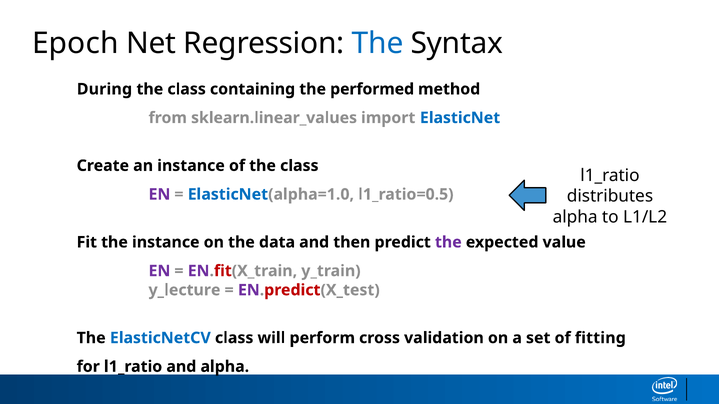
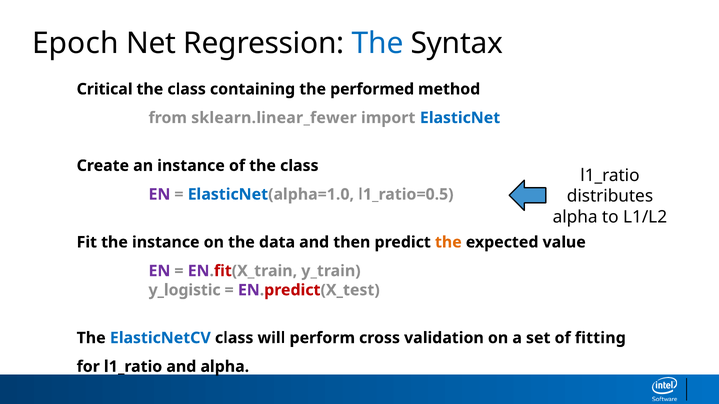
During: During -> Critical (105, 89)
sklearn.linear_values: sklearn.linear_values -> sklearn.linear_fewer (274, 118)
the colour: purple -> orange (448, 242)
y_lecture: y_lecture -> y_logistic (185, 290)
